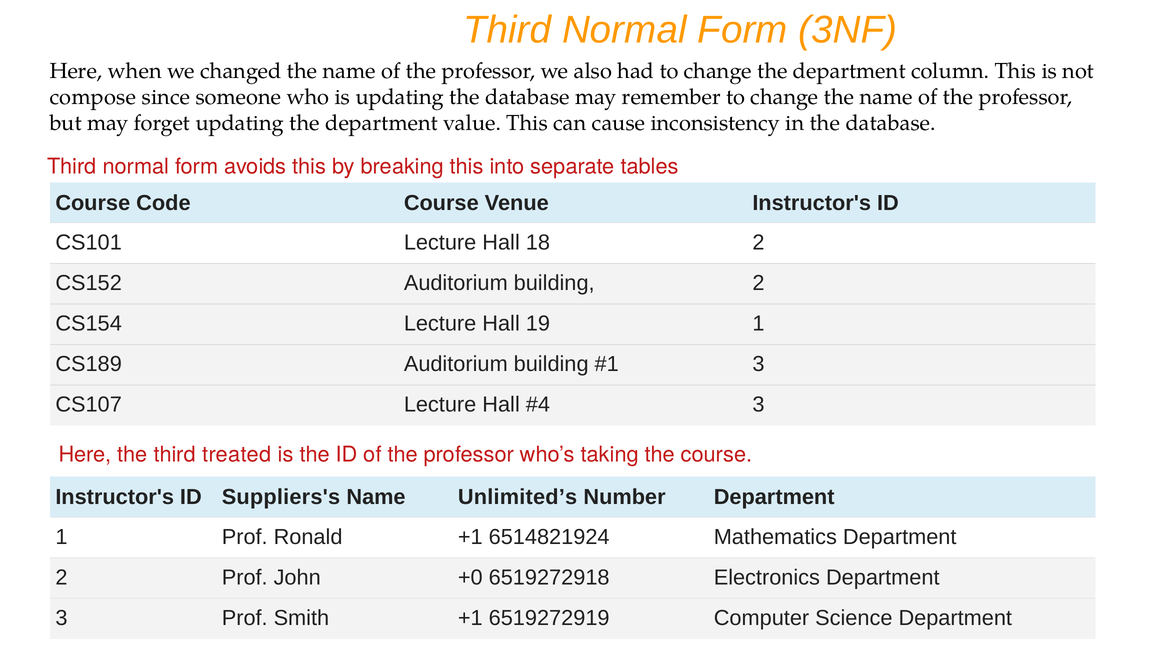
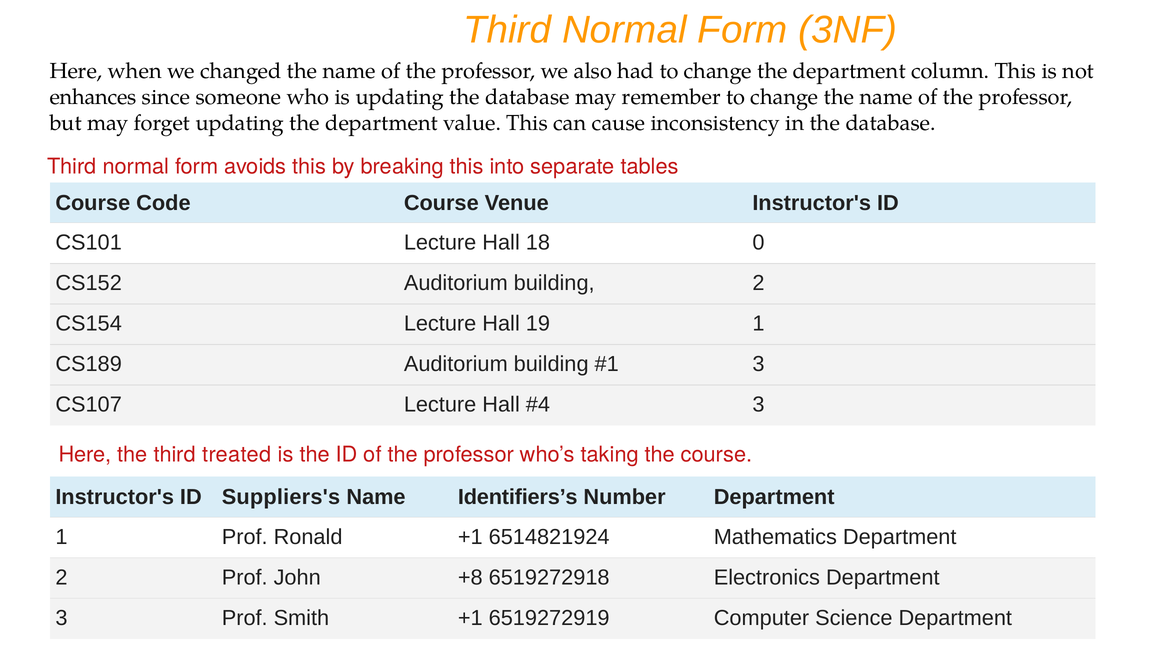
compose: compose -> enhances (93, 97)
18 2: 2 -> 0 (758, 243)
Unlimited’s: Unlimited’s -> Identifiers’s (518, 498)
+0: +0 -> +8 (470, 578)
